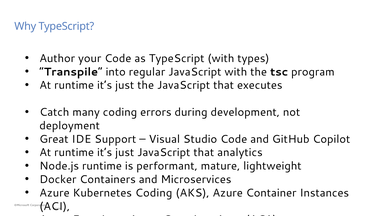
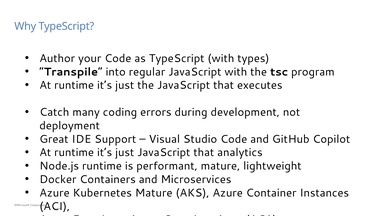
Kubernetes Coding: Coding -> Mature (154, 193)
